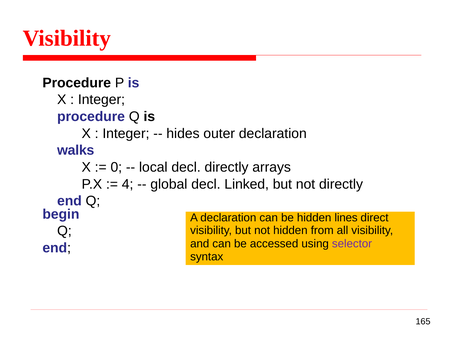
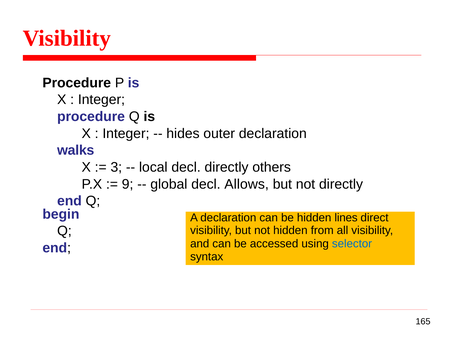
0: 0 -> 3 (116, 167)
arrays: arrays -> others (272, 167)
4: 4 -> 9 (128, 184)
Linked: Linked -> Allows (247, 184)
selector colour: purple -> blue (352, 243)
